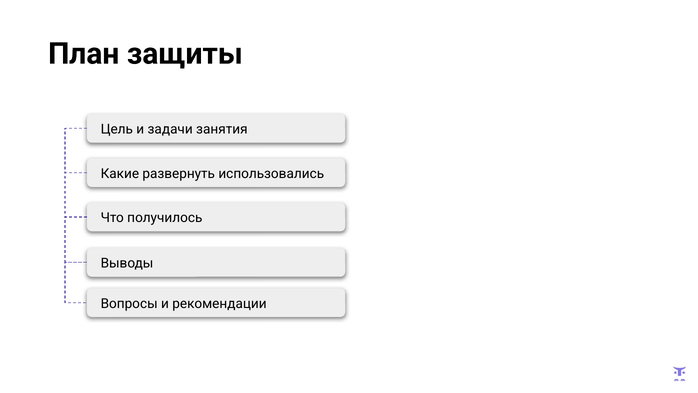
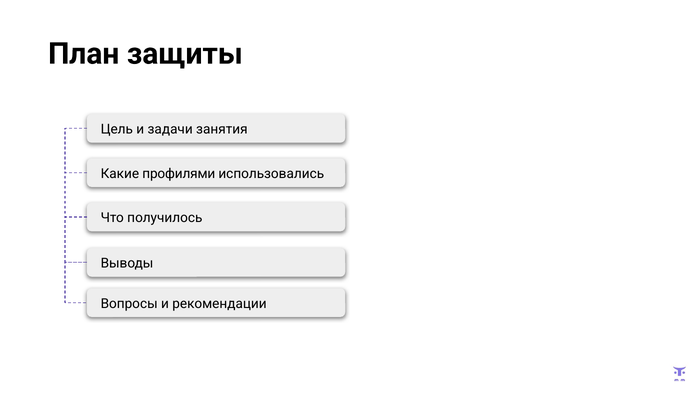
развернуть: развернуть -> профилями (179, 173)
